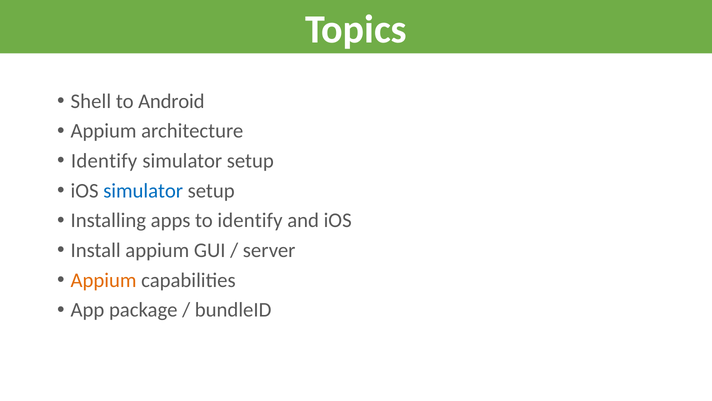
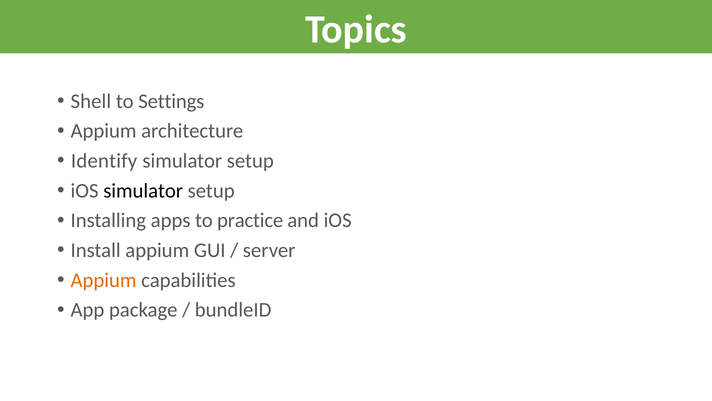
Android: Android -> Settings (171, 101)
simulator colour: blue -> black (143, 190)
to identify: identify -> practice (250, 220)
